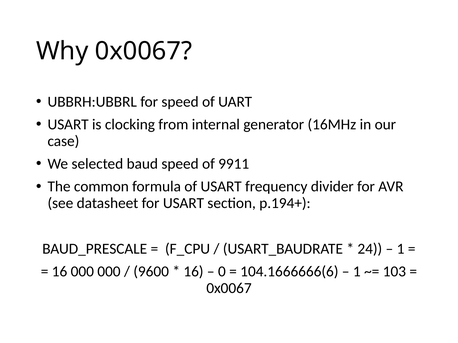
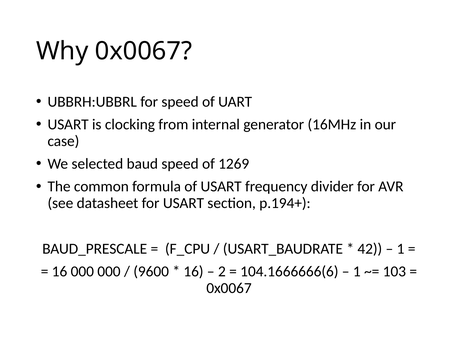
9911: 9911 -> 1269 (234, 164)
24: 24 -> 42 (370, 249)
0: 0 -> 2 (222, 272)
